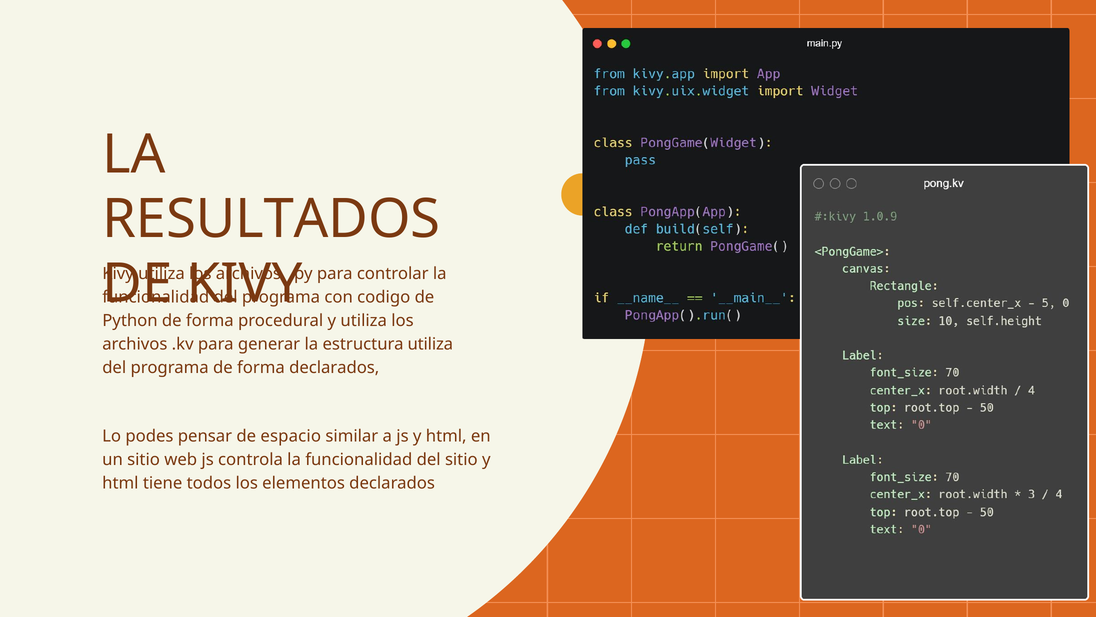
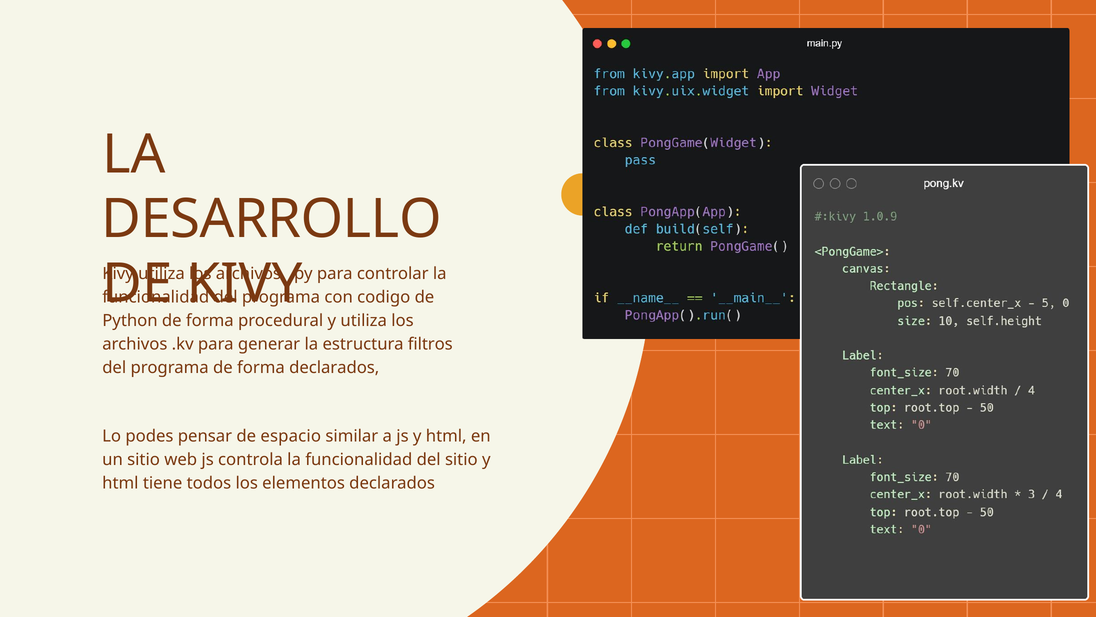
RESULTADOS: RESULTADOS -> DESARROLLO (271, 219)
estructura utiliza: utiliza -> filtros (430, 344)
